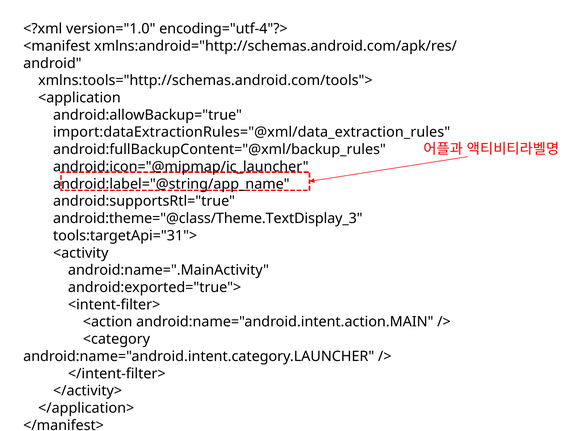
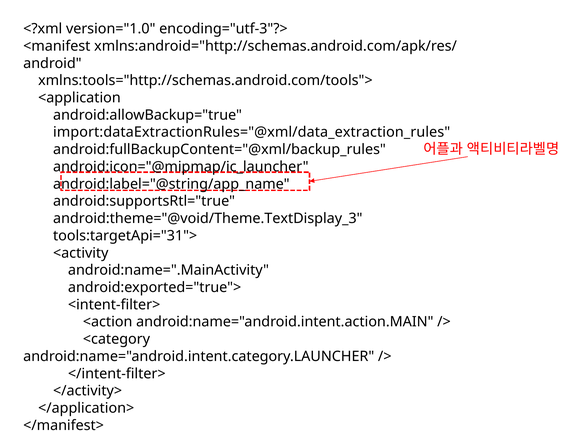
encoding="utf-4"?>: encoding="utf-4"?> -> encoding="utf-3"?> (223, 29)
android:theme="@class/Theme.TextDisplay_3: android:theme="@class/Theme.TextDisplay_3 -> android:theme="@void/Theme.TextDisplay_3 (208, 218)
